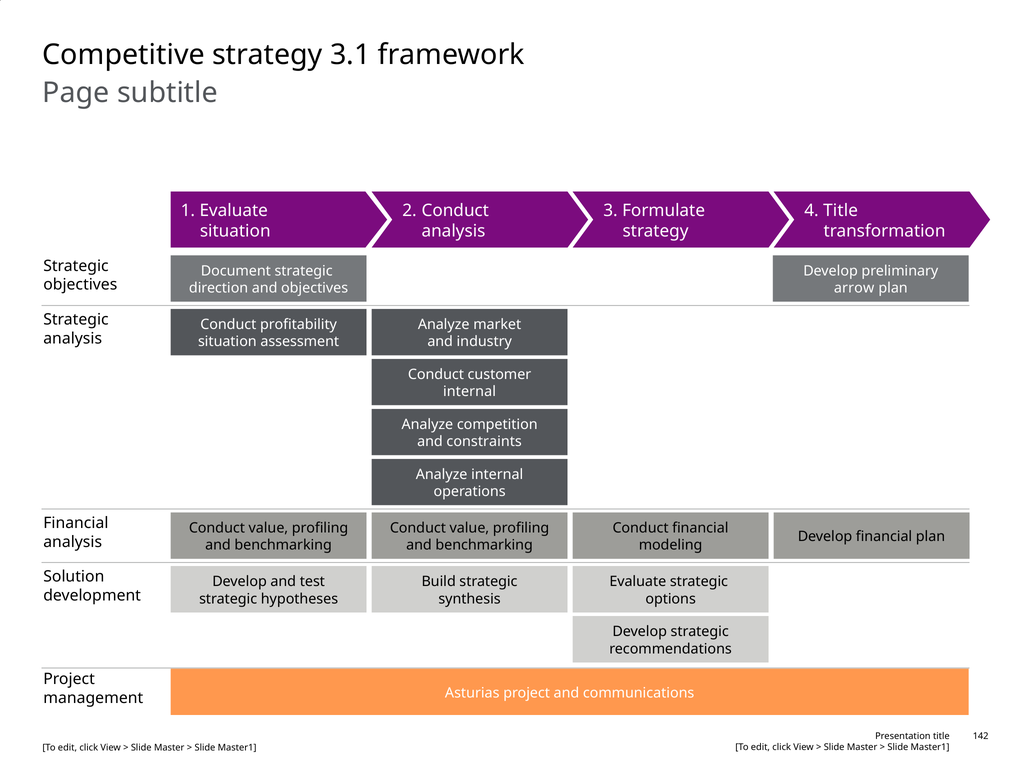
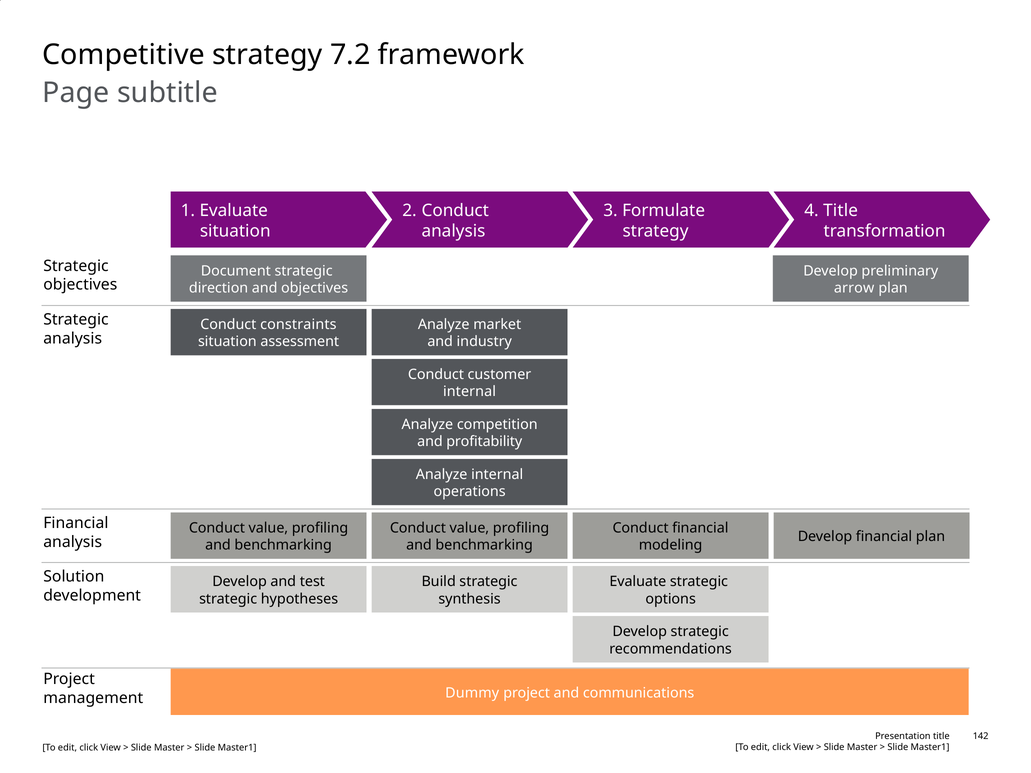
3.1: 3.1 -> 7.2 (350, 55)
profitability: profitability -> constraints (298, 325)
constraints: constraints -> profitability (484, 442)
Asturias: Asturias -> Dummy (472, 693)
